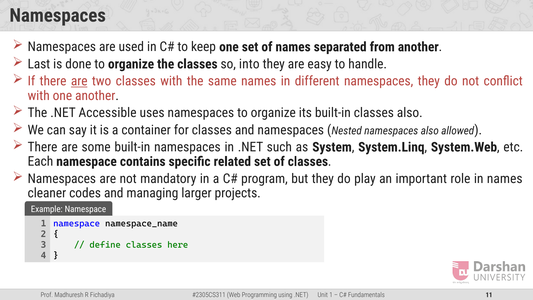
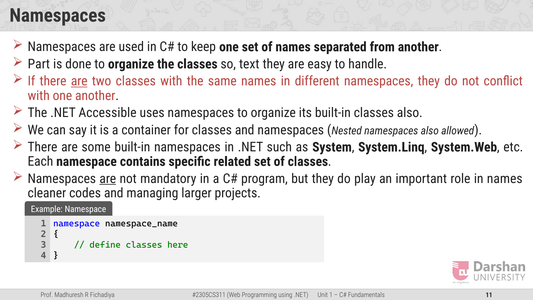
Last: Last -> Part (39, 64)
into: into -> text (249, 64)
are underline: none -> present (108, 179)
